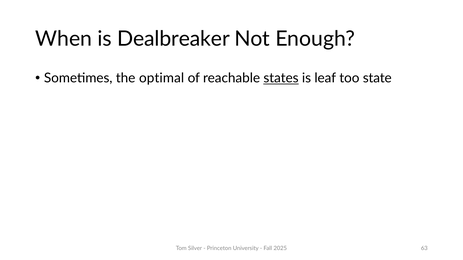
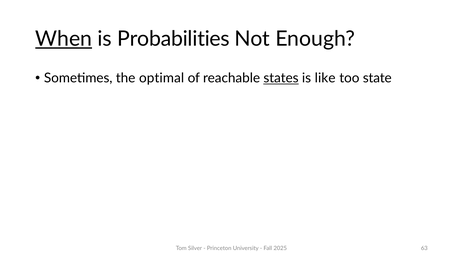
When underline: none -> present (64, 39)
Dealbreaker: Dealbreaker -> Probabilities (174, 39)
leaf: leaf -> like (325, 78)
